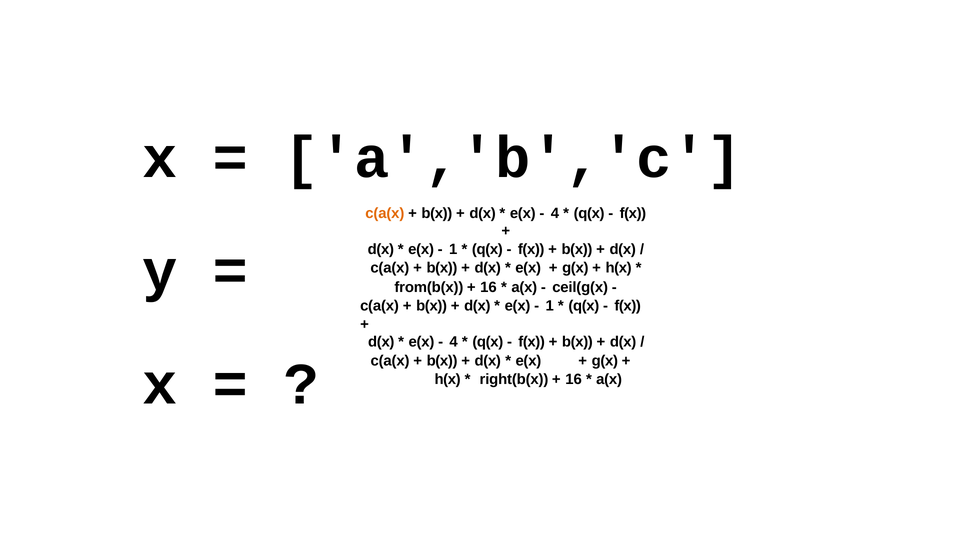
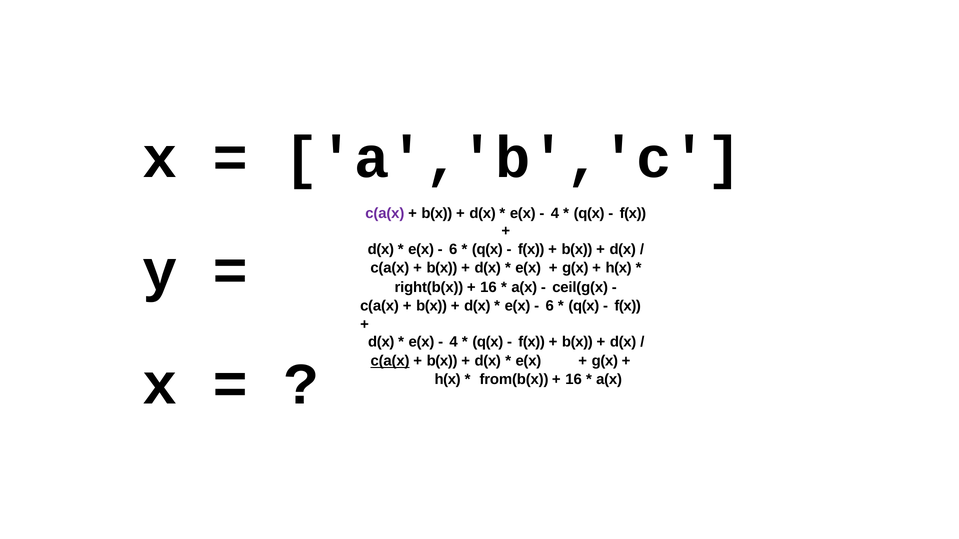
c(a(x colour: orange -> purple (385, 213)
1: 1 -> 6 (453, 250)
from(b(x: from(b(x -> right(b(x (429, 287)
1: 1 -> 6 (550, 306)
c(a(x underline: none -> present (390, 361)
right(b(x: right(b(x -> from(b(x (514, 380)
